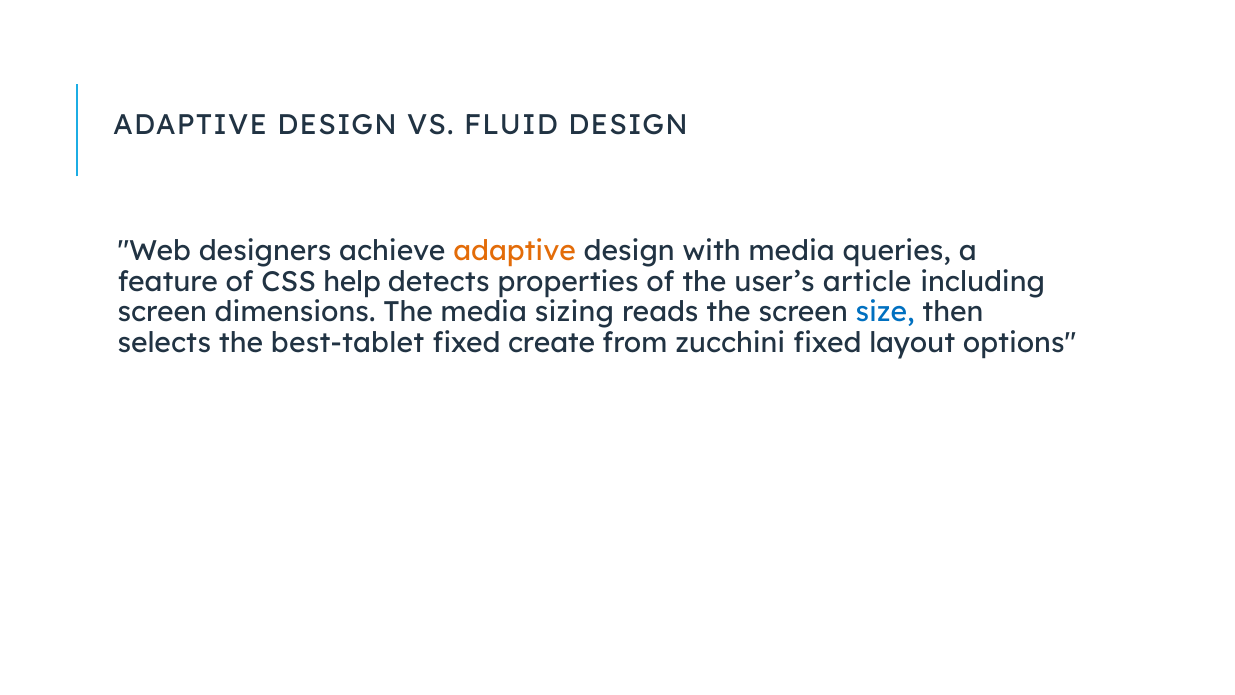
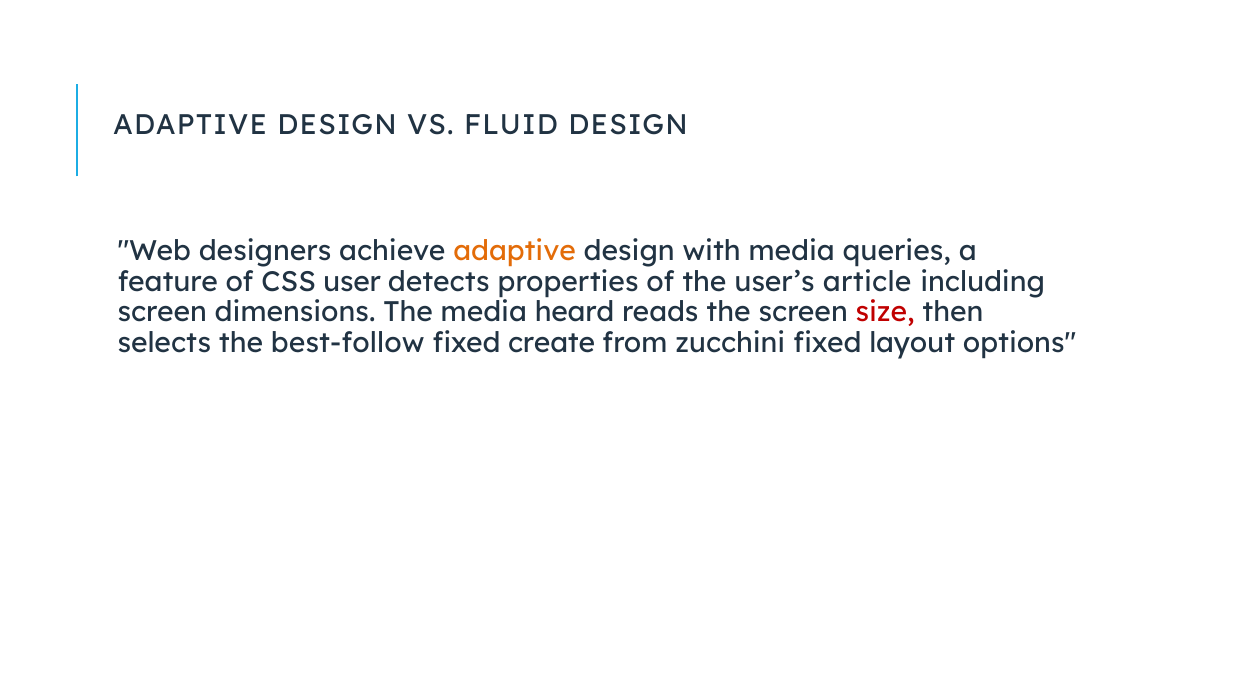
help: help -> user (352, 282)
sizing: sizing -> heard (575, 312)
size colour: blue -> red (885, 312)
best-tablet: best-tablet -> best-follow (348, 343)
